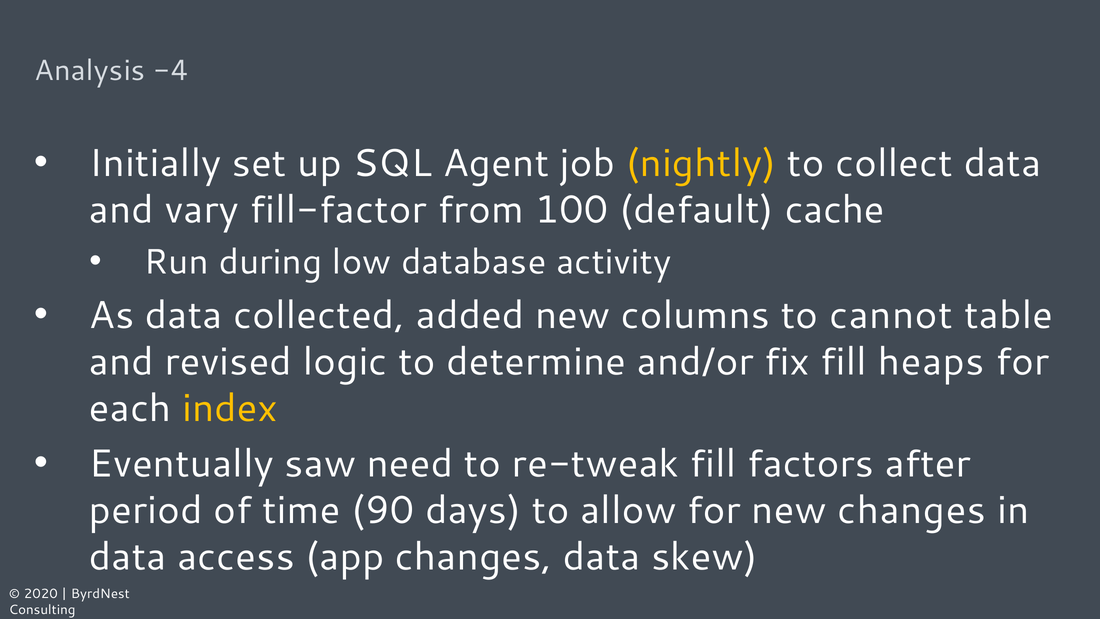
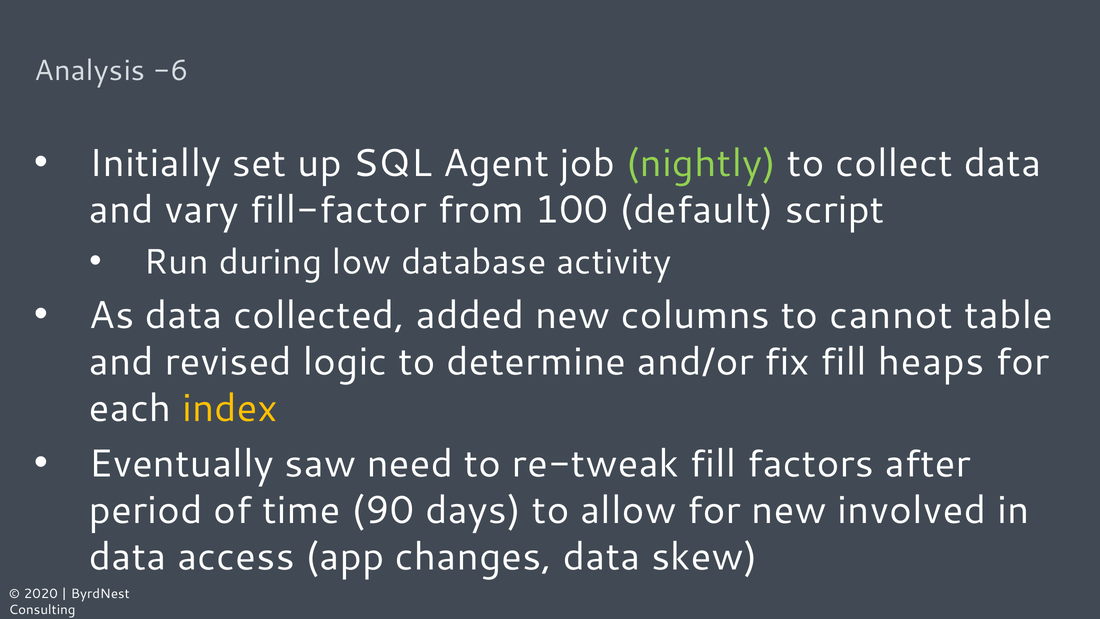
-4: -4 -> -6 (171, 71)
nightly colour: yellow -> light green (701, 163)
cache: cache -> script (834, 210)
new changes: changes -> involved (912, 510)
